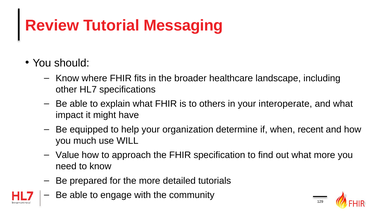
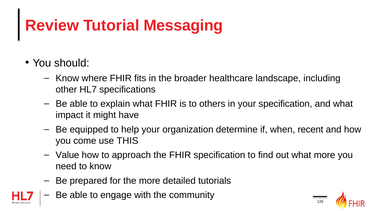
your interoperate: interoperate -> specification (285, 104)
much: much -> come (85, 141)
WILL: WILL -> THIS (127, 141)
